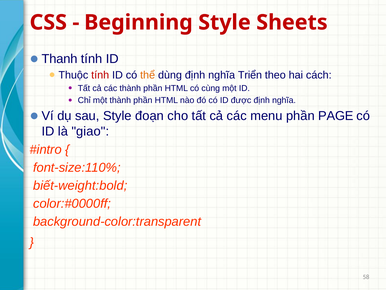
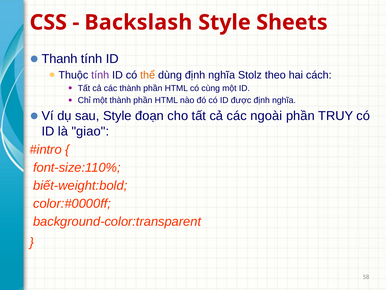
Beginning: Beginning -> Backslash (138, 22)
tính colour: red -> purple (100, 75)
Triển: Triển -> Stolz (250, 75)
menu: menu -> ngoài (266, 116)
PAGE: PAGE -> TRUY (336, 116)
